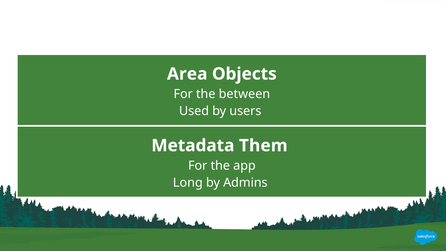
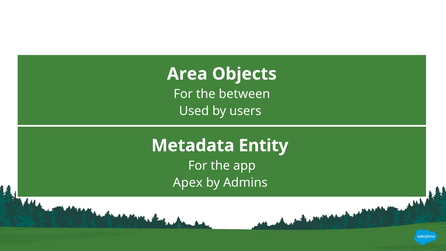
Them: Them -> Entity (263, 146)
Long: Long -> Apex (188, 183)
